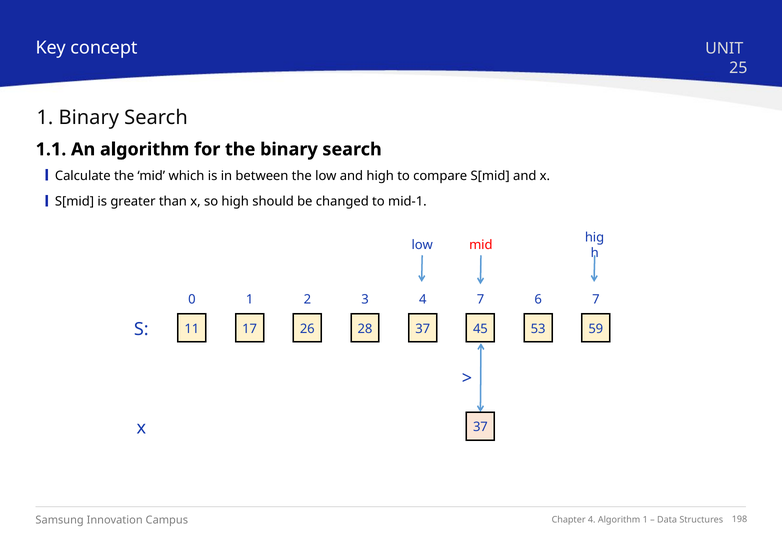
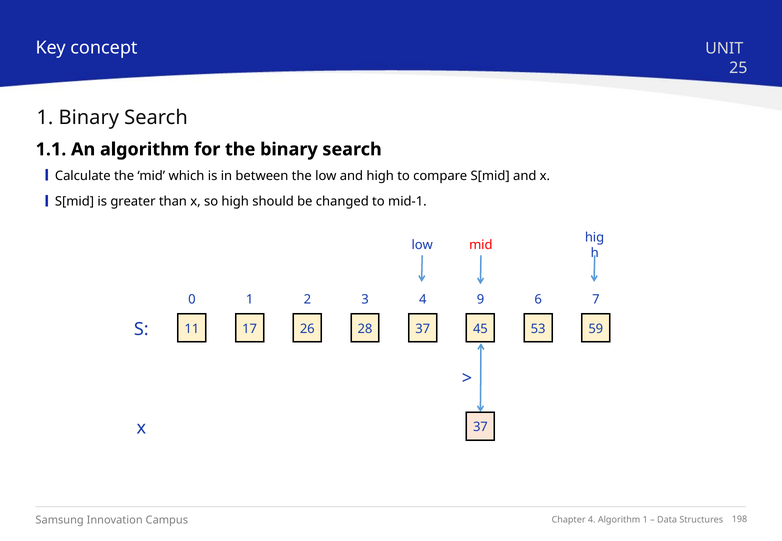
4 7: 7 -> 9 (480, 299)
